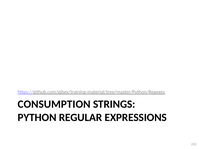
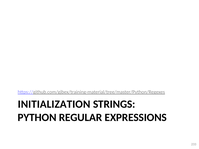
CONSUMPTION: CONSUMPTION -> INITIALIZATION (54, 104)
